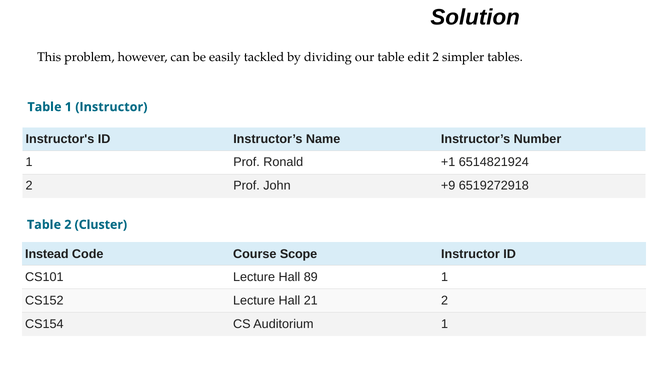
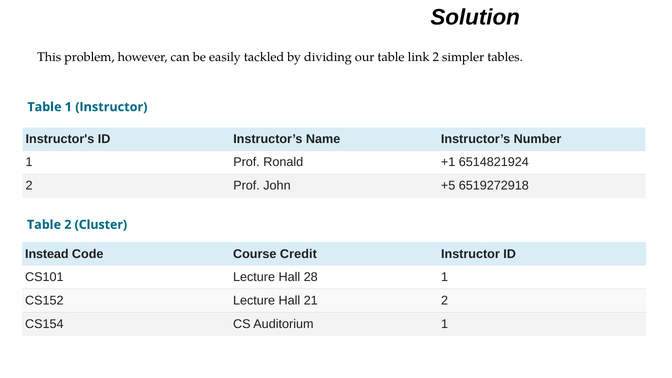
edit: edit -> link (419, 57)
+9: +9 -> +5 (448, 186)
Scope: Scope -> Credit (298, 254)
89: 89 -> 28 (311, 277)
